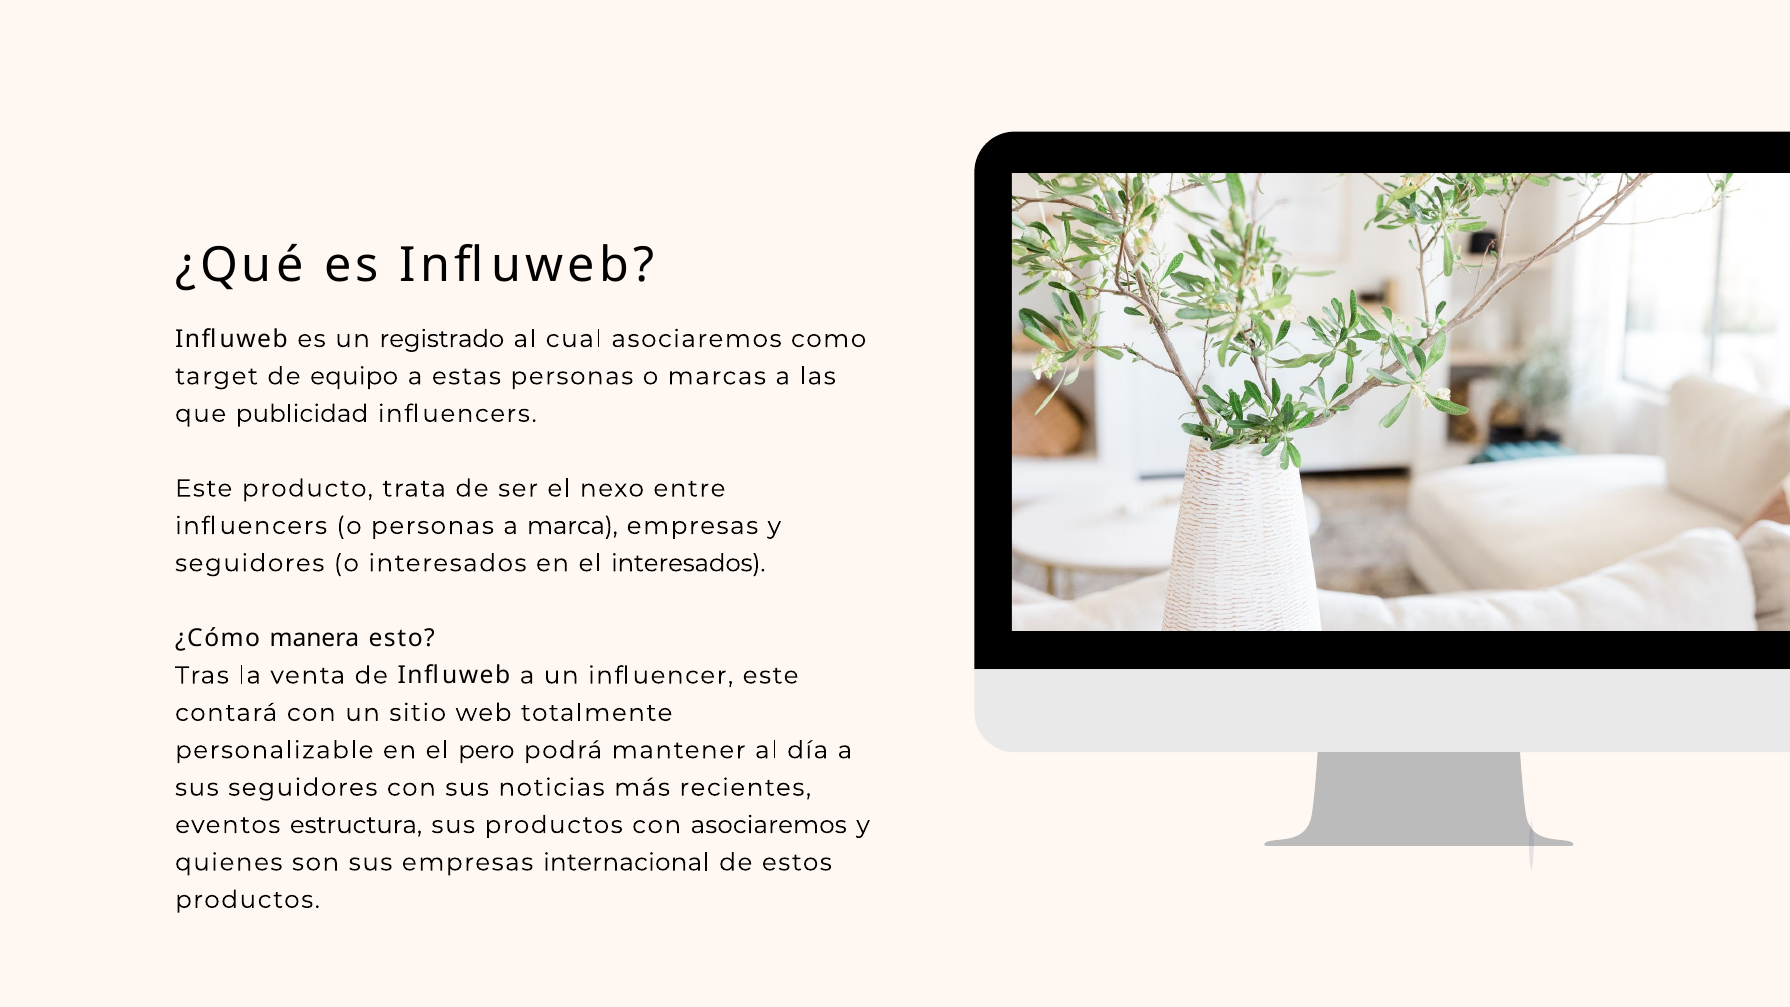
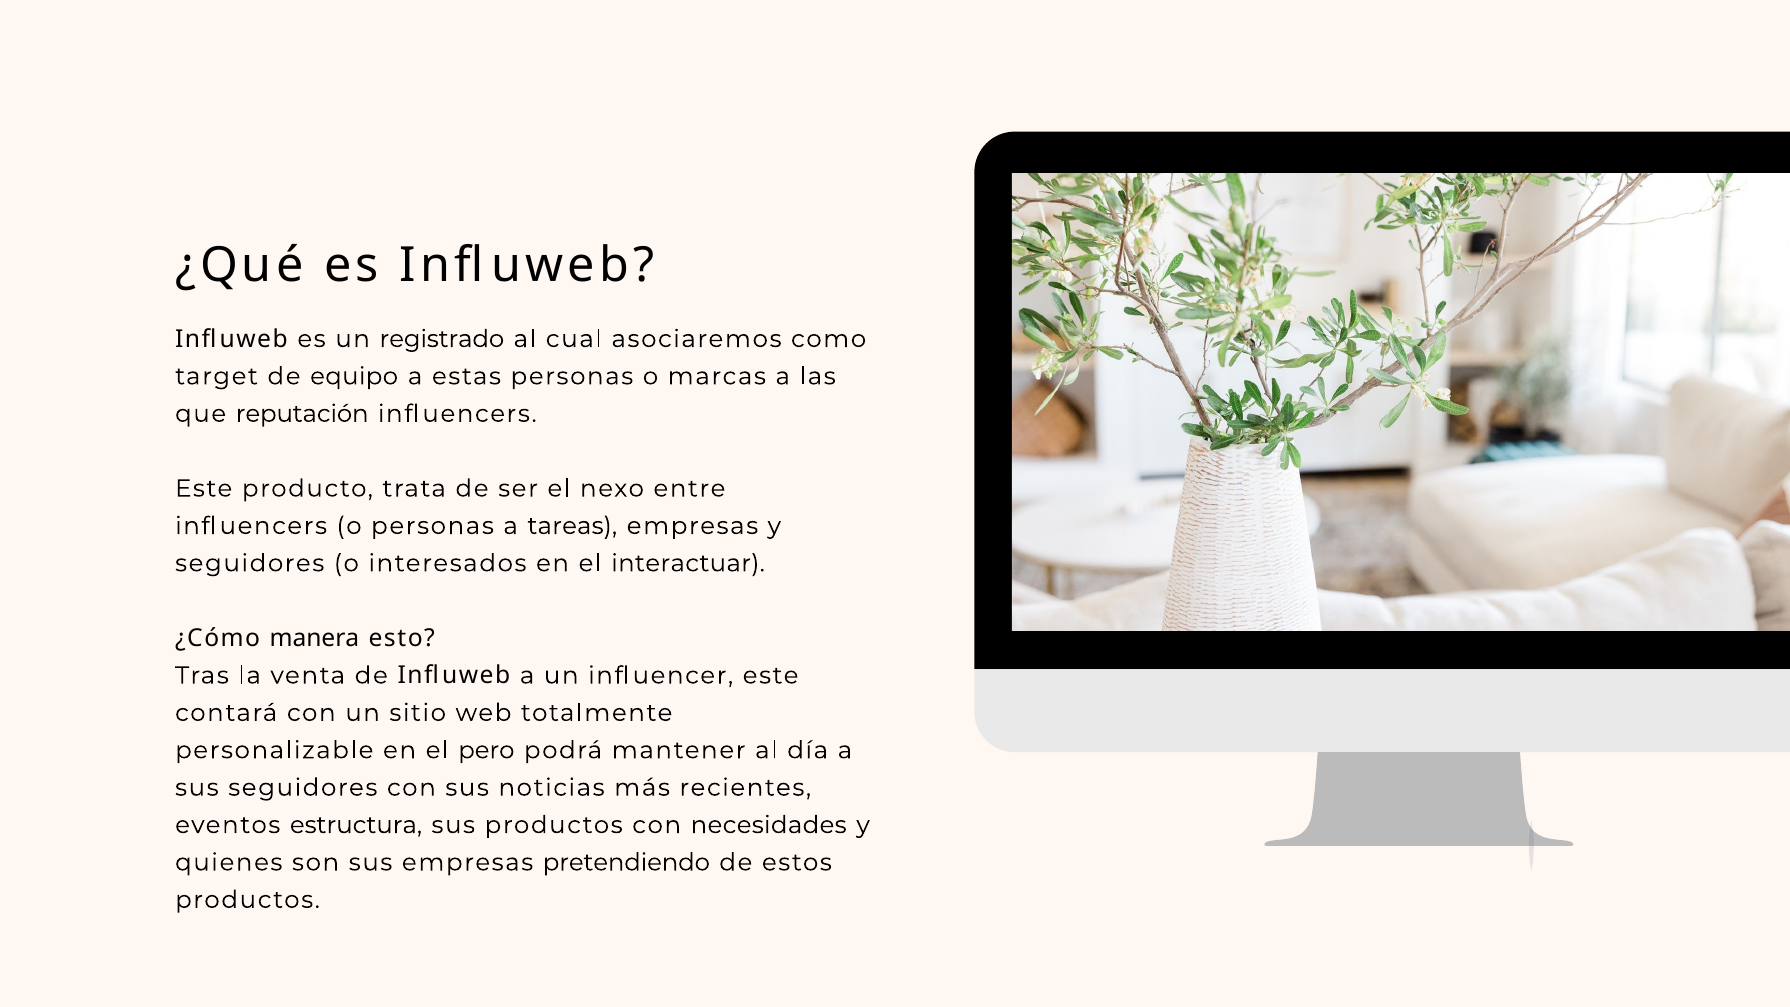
publicidad: publicidad -> reputación (302, 414)
marca: marca -> tareas (572, 526)
el interesados: interesados -> interactuar (688, 563)
con asociaremos: asociaremos -> necesidades (769, 825)
internacional: internacional -> pretendiendo (626, 862)
